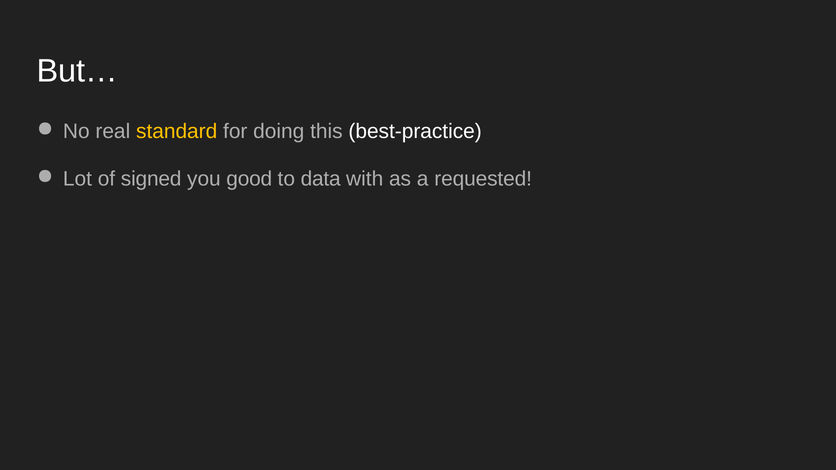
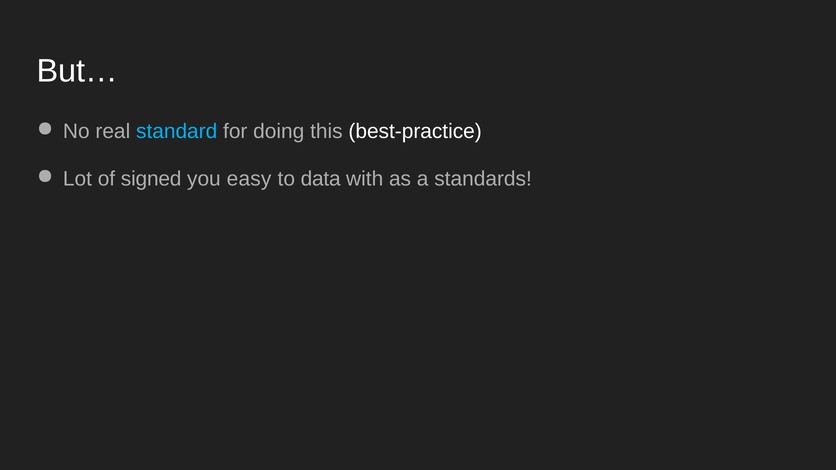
standard colour: yellow -> light blue (177, 131)
good: good -> easy (249, 179)
requested: requested -> standards (483, 179)
